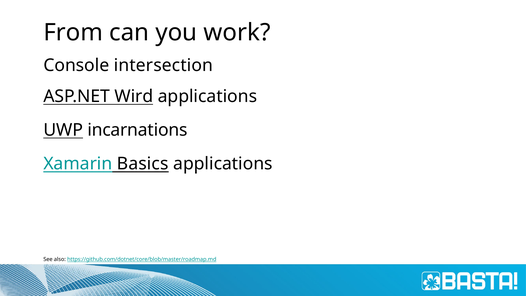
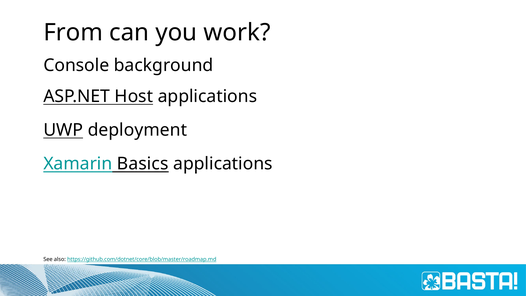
intersection: intersection -> background (164, 65)
Wird: Wird -> Host (134, 96)
incarnations: incarnations -> deployment (137, 130)
